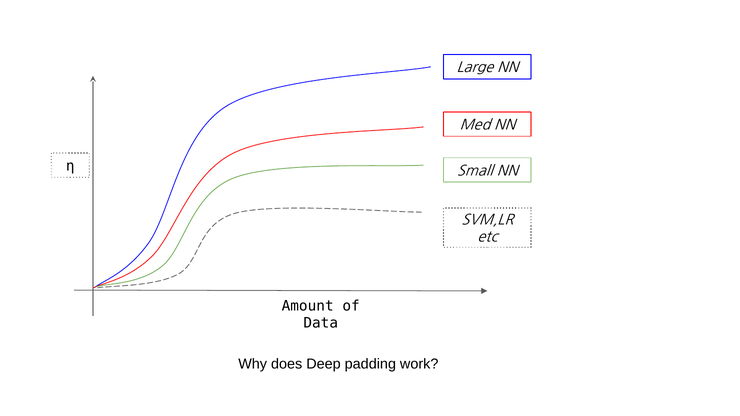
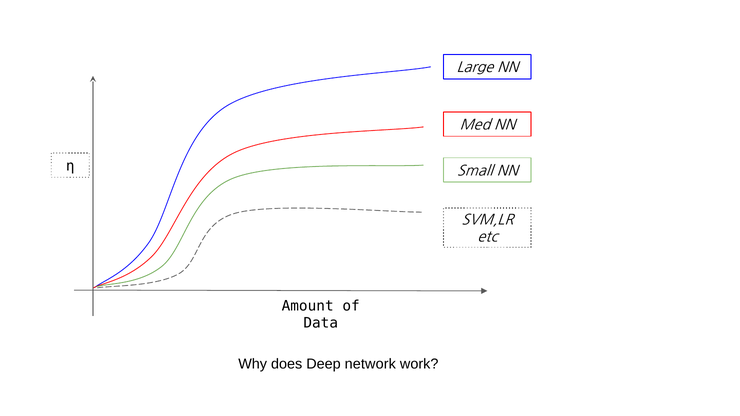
padding: padding -> network (370, 364)
